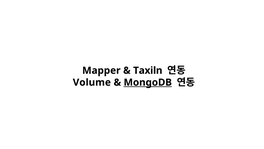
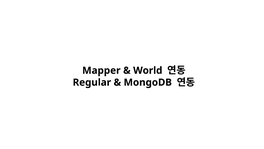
Taxiln: Taxiln -> World (148, 70)
Volume: Volume -> Regular (92, 82)
MongoDB underline: present -> none (148, 82)
